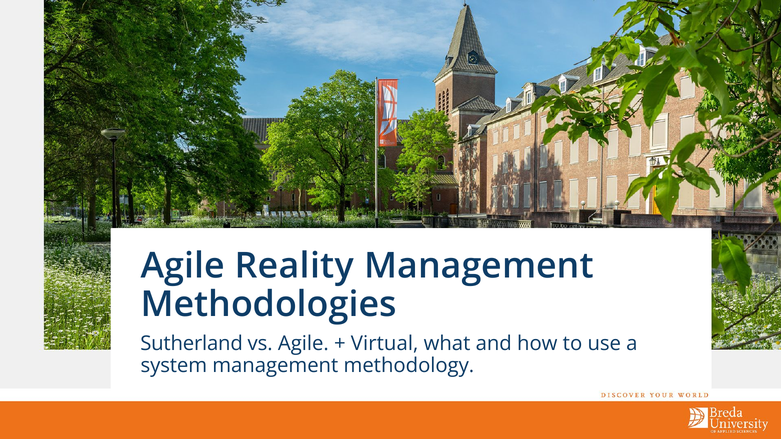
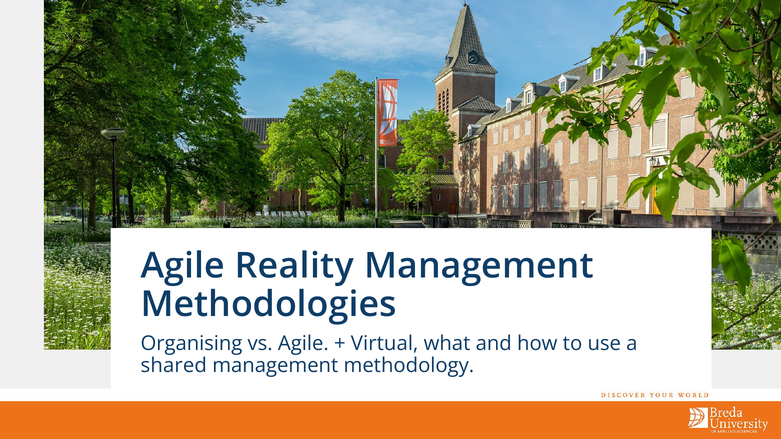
Sutherland: Sutherland -> Organising (191, 344)
system: system -> shared (174, 366)
